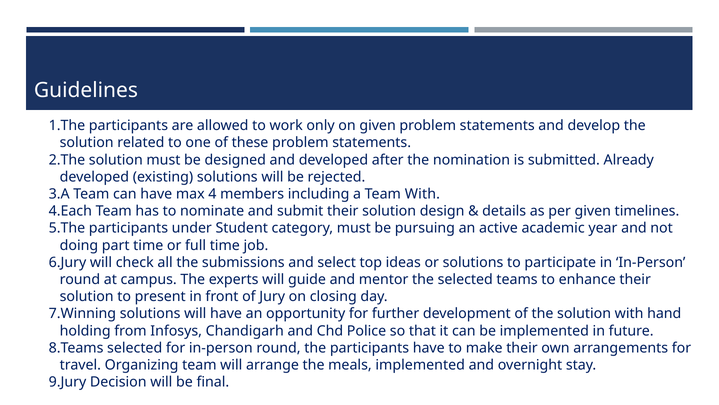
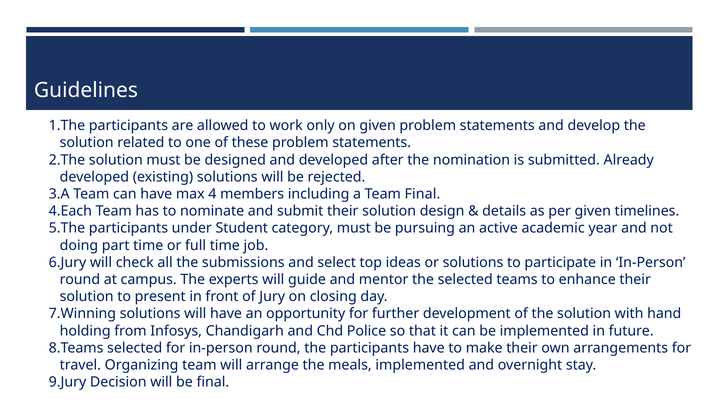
Team With: With -> Final (422, 194)
